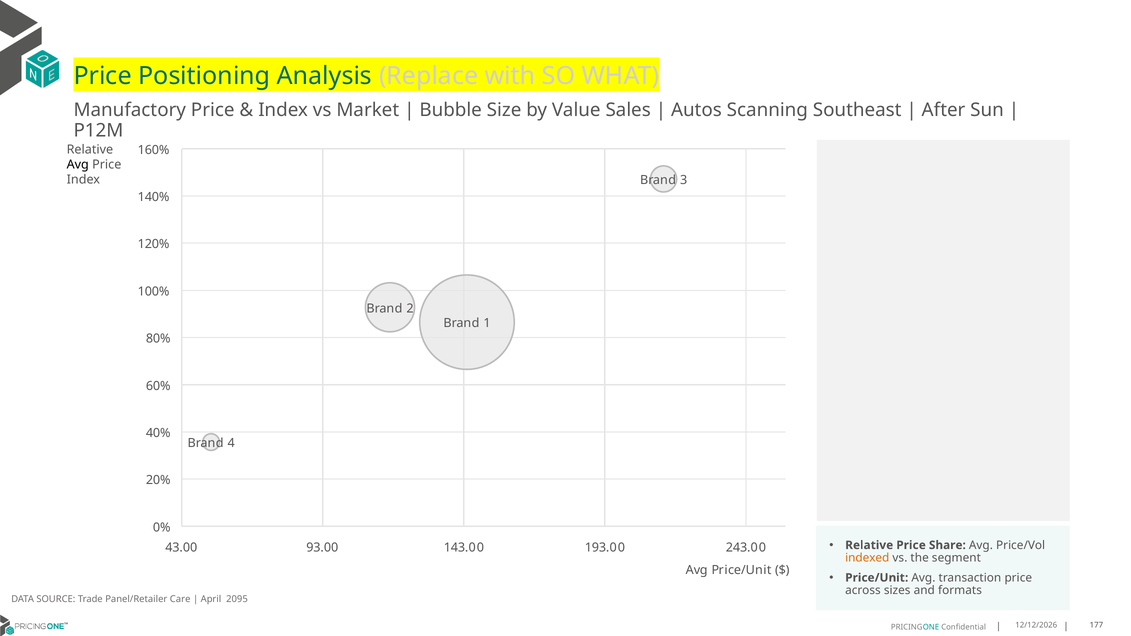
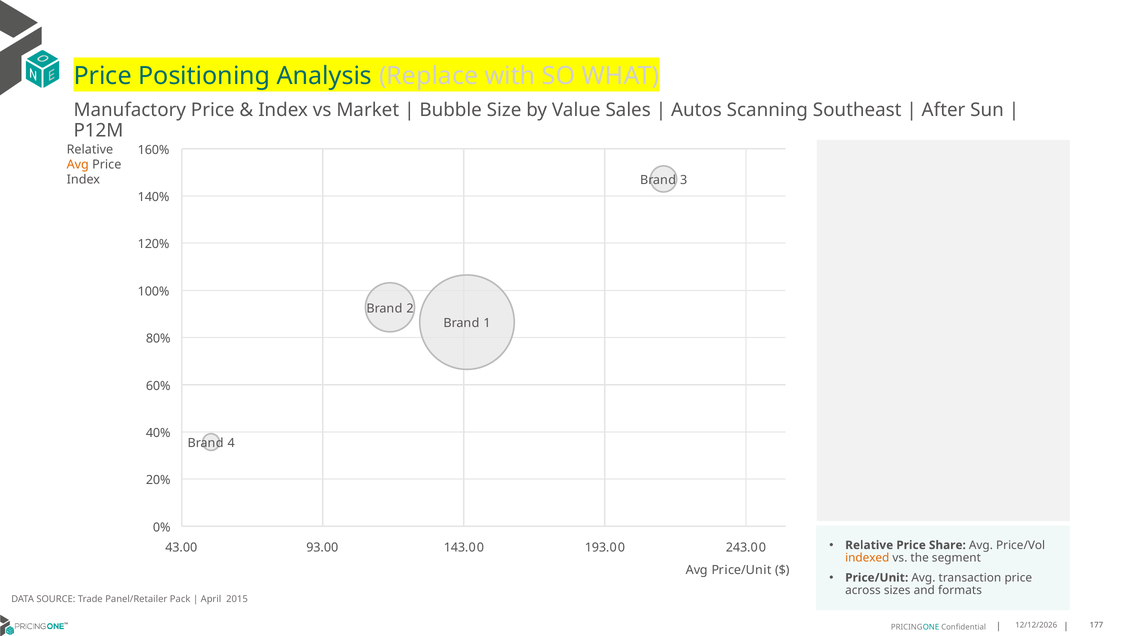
Avg colour: black -> orange (78, 165)
Care: Care -> Pack (180, 599)
2095: 2095 -> 2015 (237, 599)
